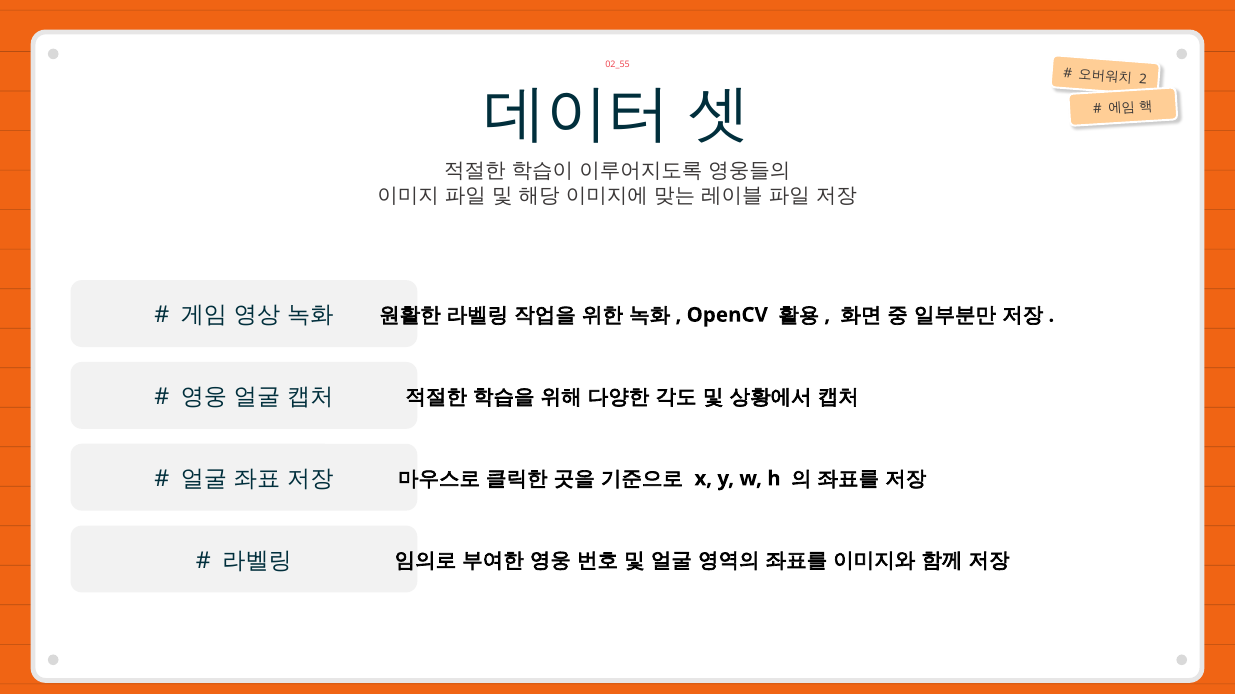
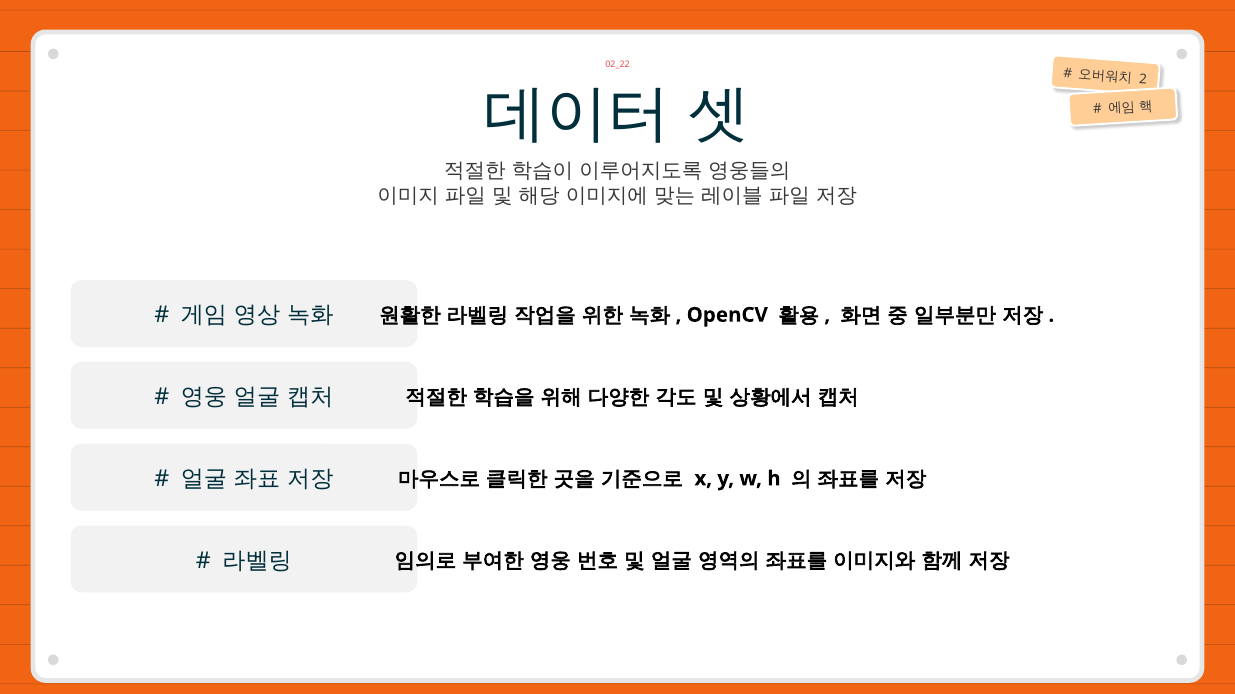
02_55: 02_55 -> 02_22 (618, 64)
